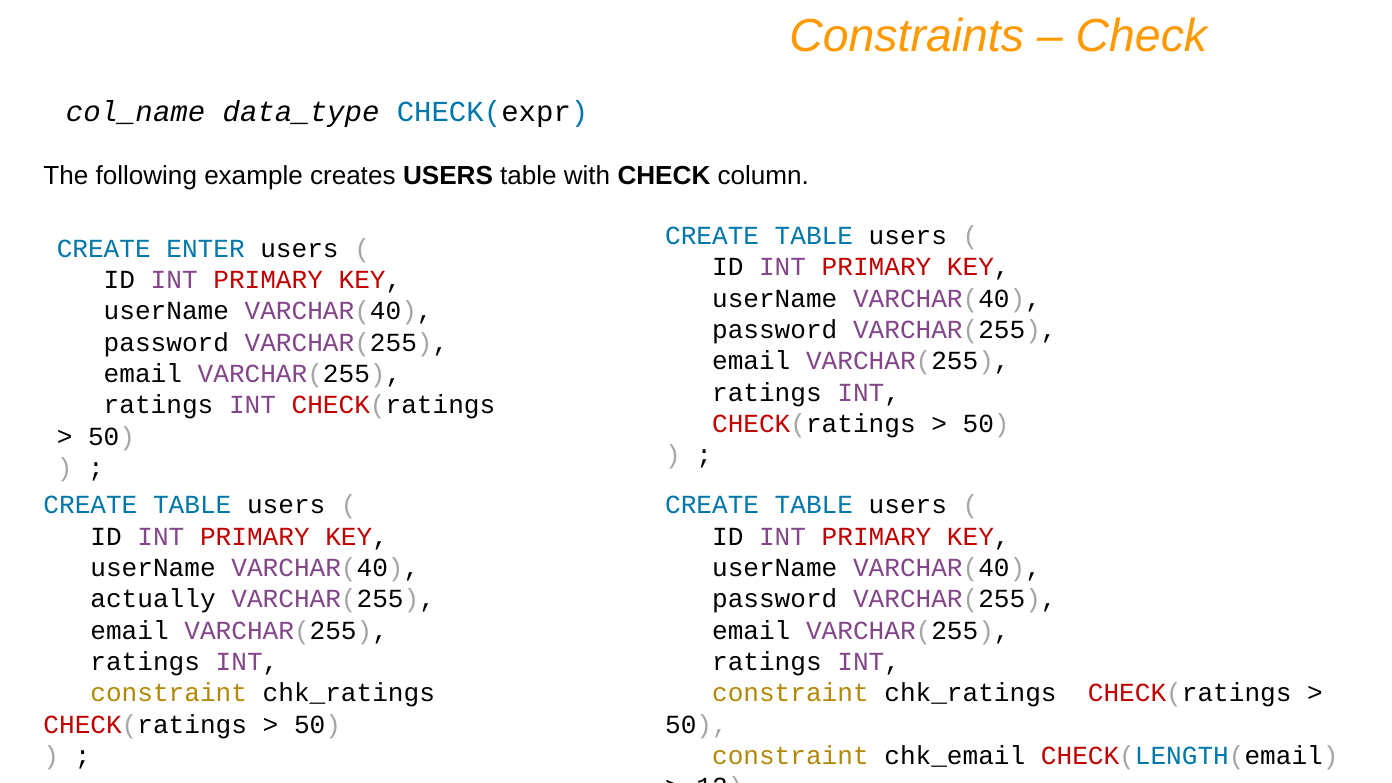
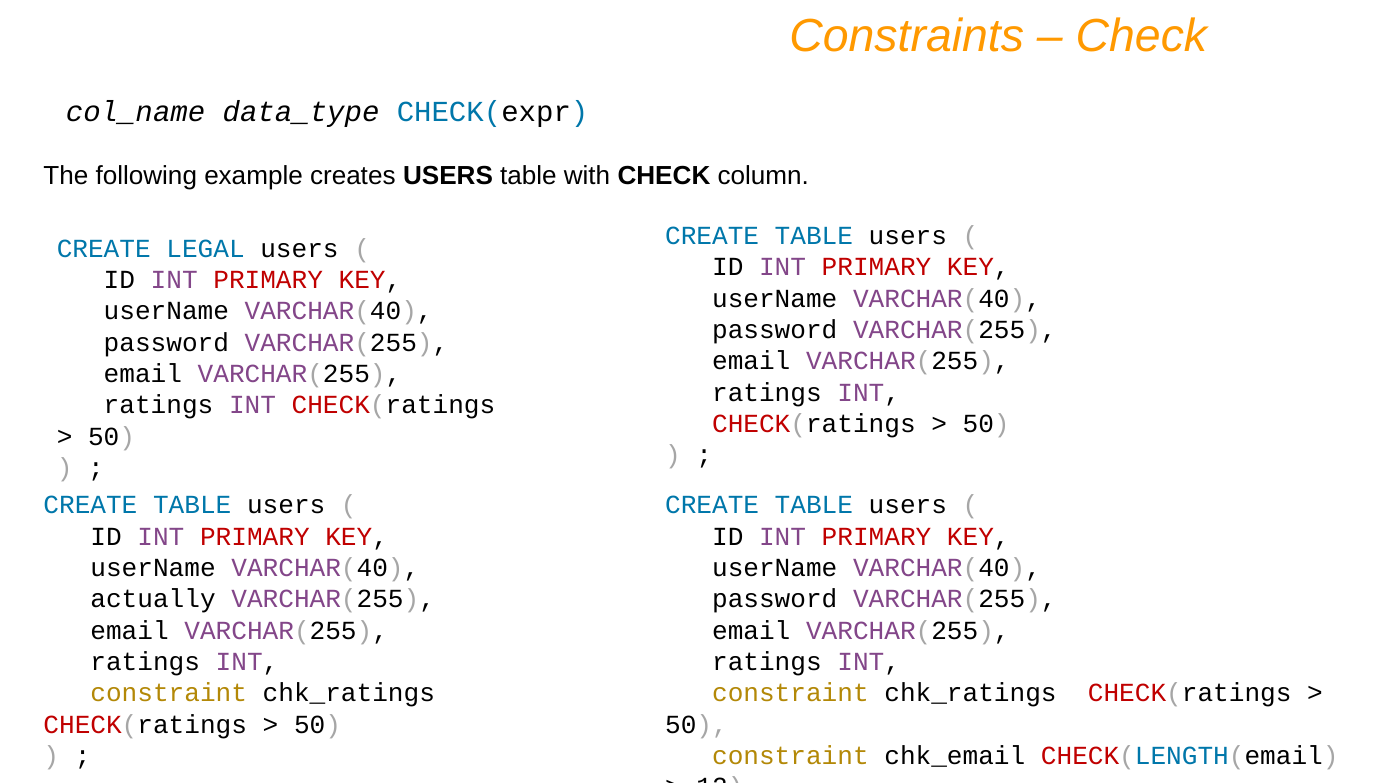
ENTER: ENTER -> LEGAL (206, 249)
